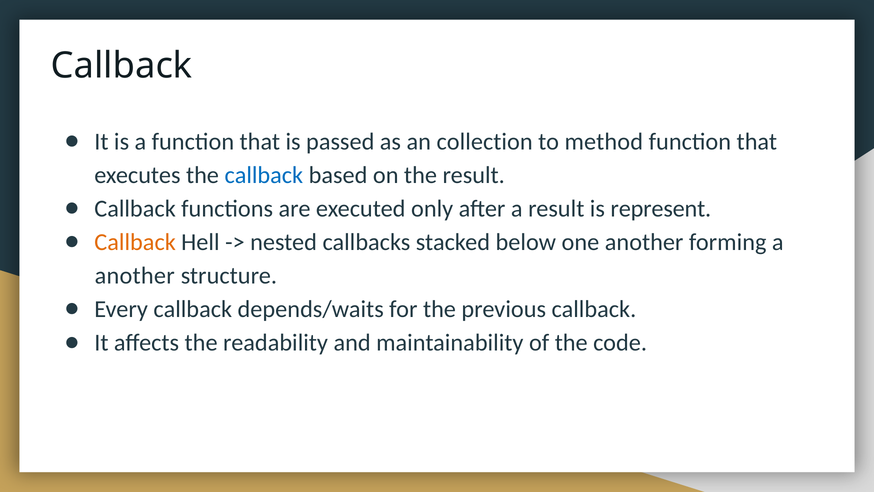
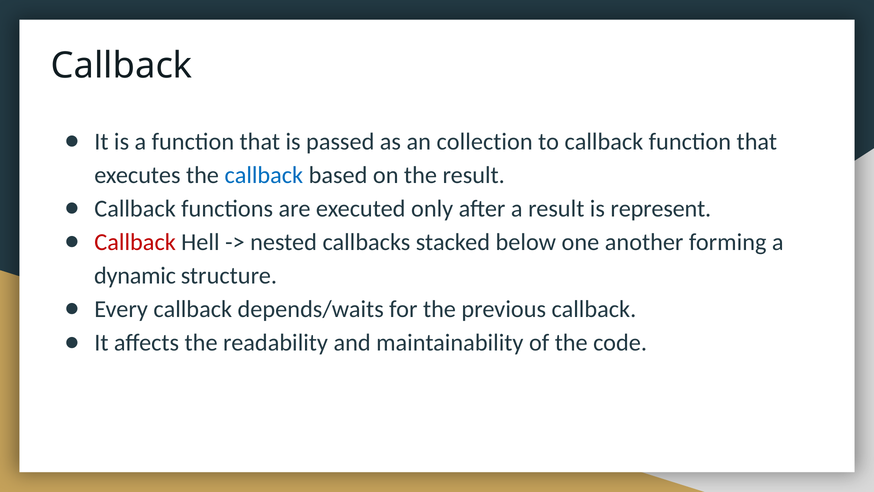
to method: method -> callback (604, 141)
Callback colour: orange -> red (135, 242)
another: another -> dynamic (135, 276)
